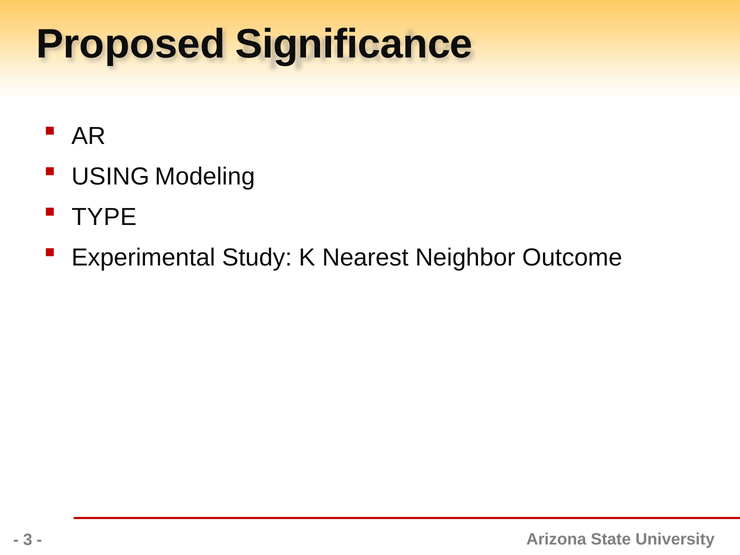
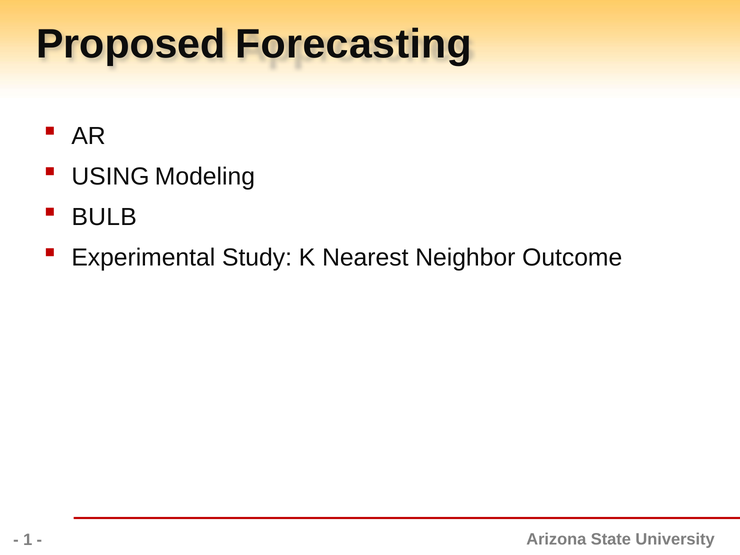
Significance: Significance -> Forecasting (354, 44)
TYPE: TYPE -> BULB (104, 217)
3: 3 -> 1 (28, 540)
